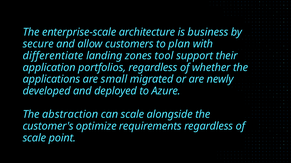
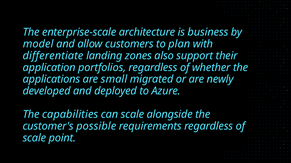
secure: secure -> model (38, 44)
tool: tool -> also (164, 56)
abstraction: abstraction -> capabilities (70, 115)
optimize: optimize -> possible (96, 127)
